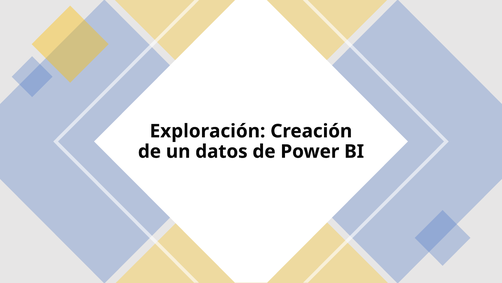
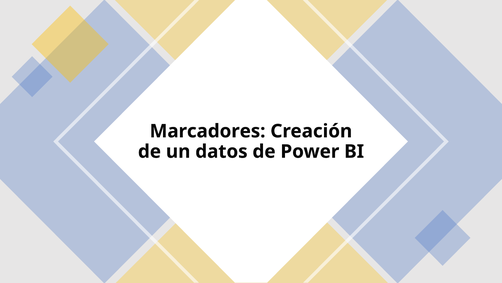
Exploración: Exploración -> Marcadores (208, 131)
